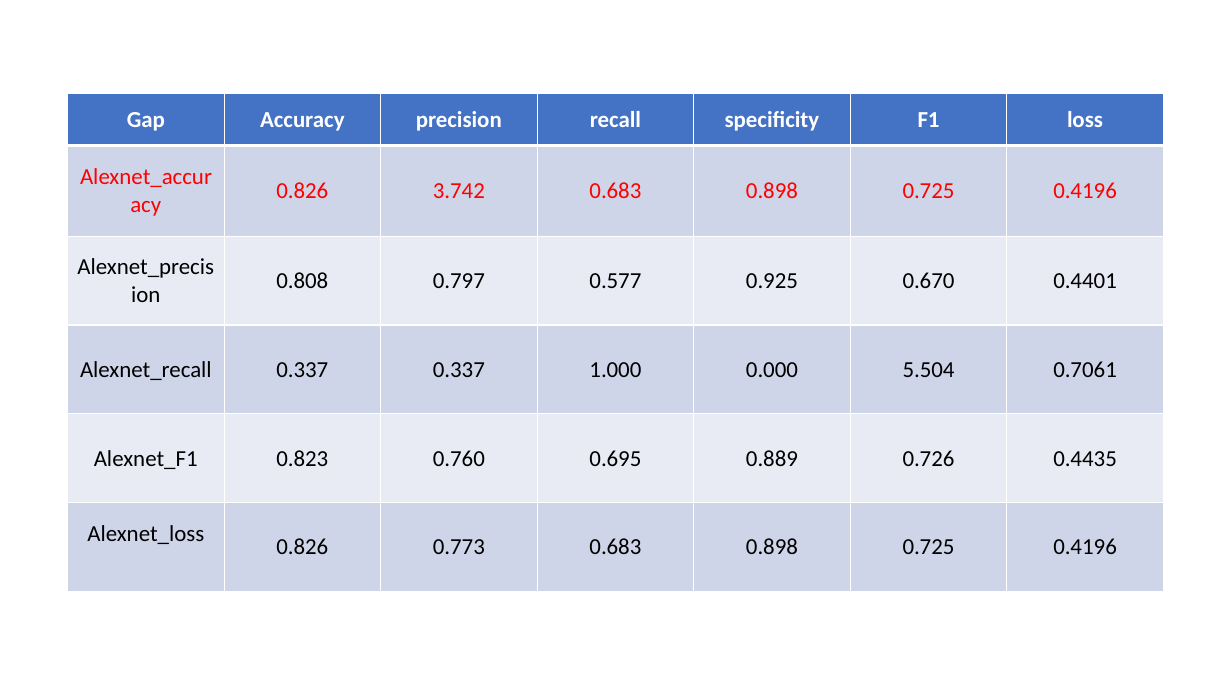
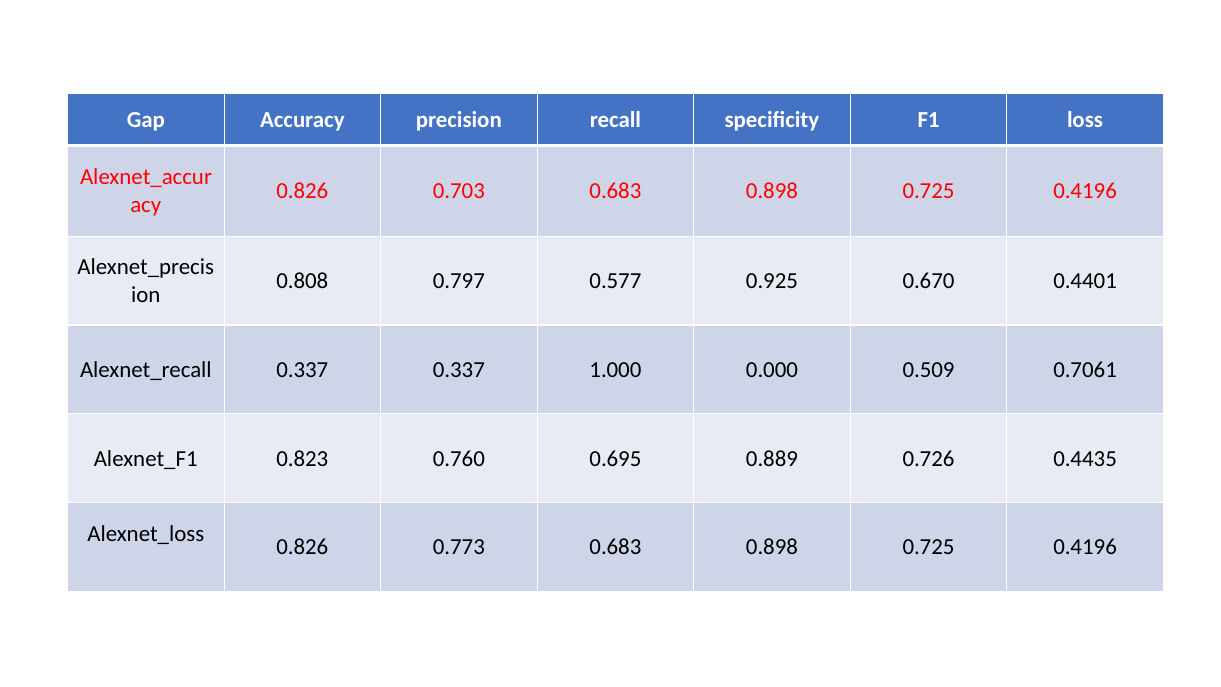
3.742: 3.742 -> 0.703 (459, 191)
5.504: 5.504 -> 0.509 (929, 370)
